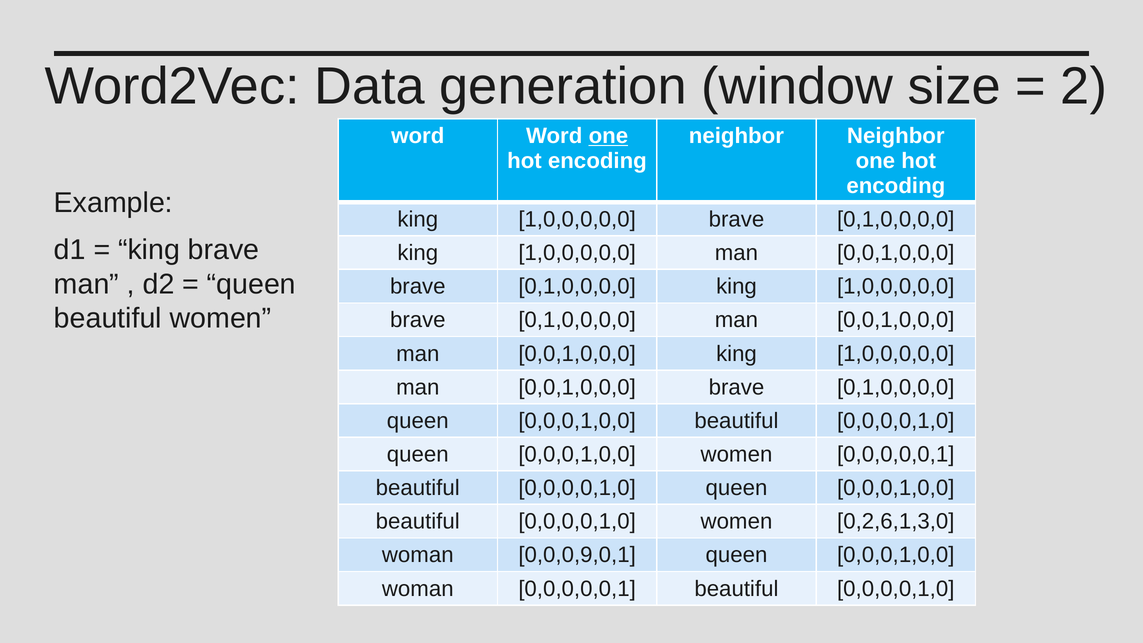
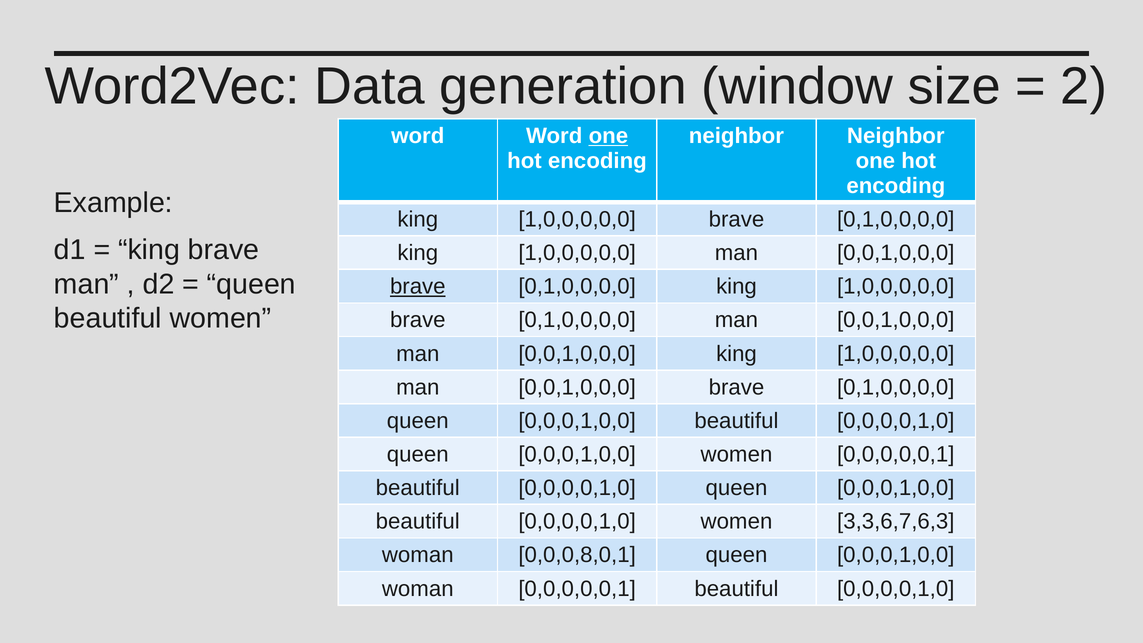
brave underline: none -> present (418, 287)
0,2,6,1,3,0: 0,2,6,1,3,0 -> 3,3,6,7,6,3 (896, 522)
0,0,0,9,0,1: 0,0,0,9,0,1 -> 0,0,0,8,0,1 (577, 555)
